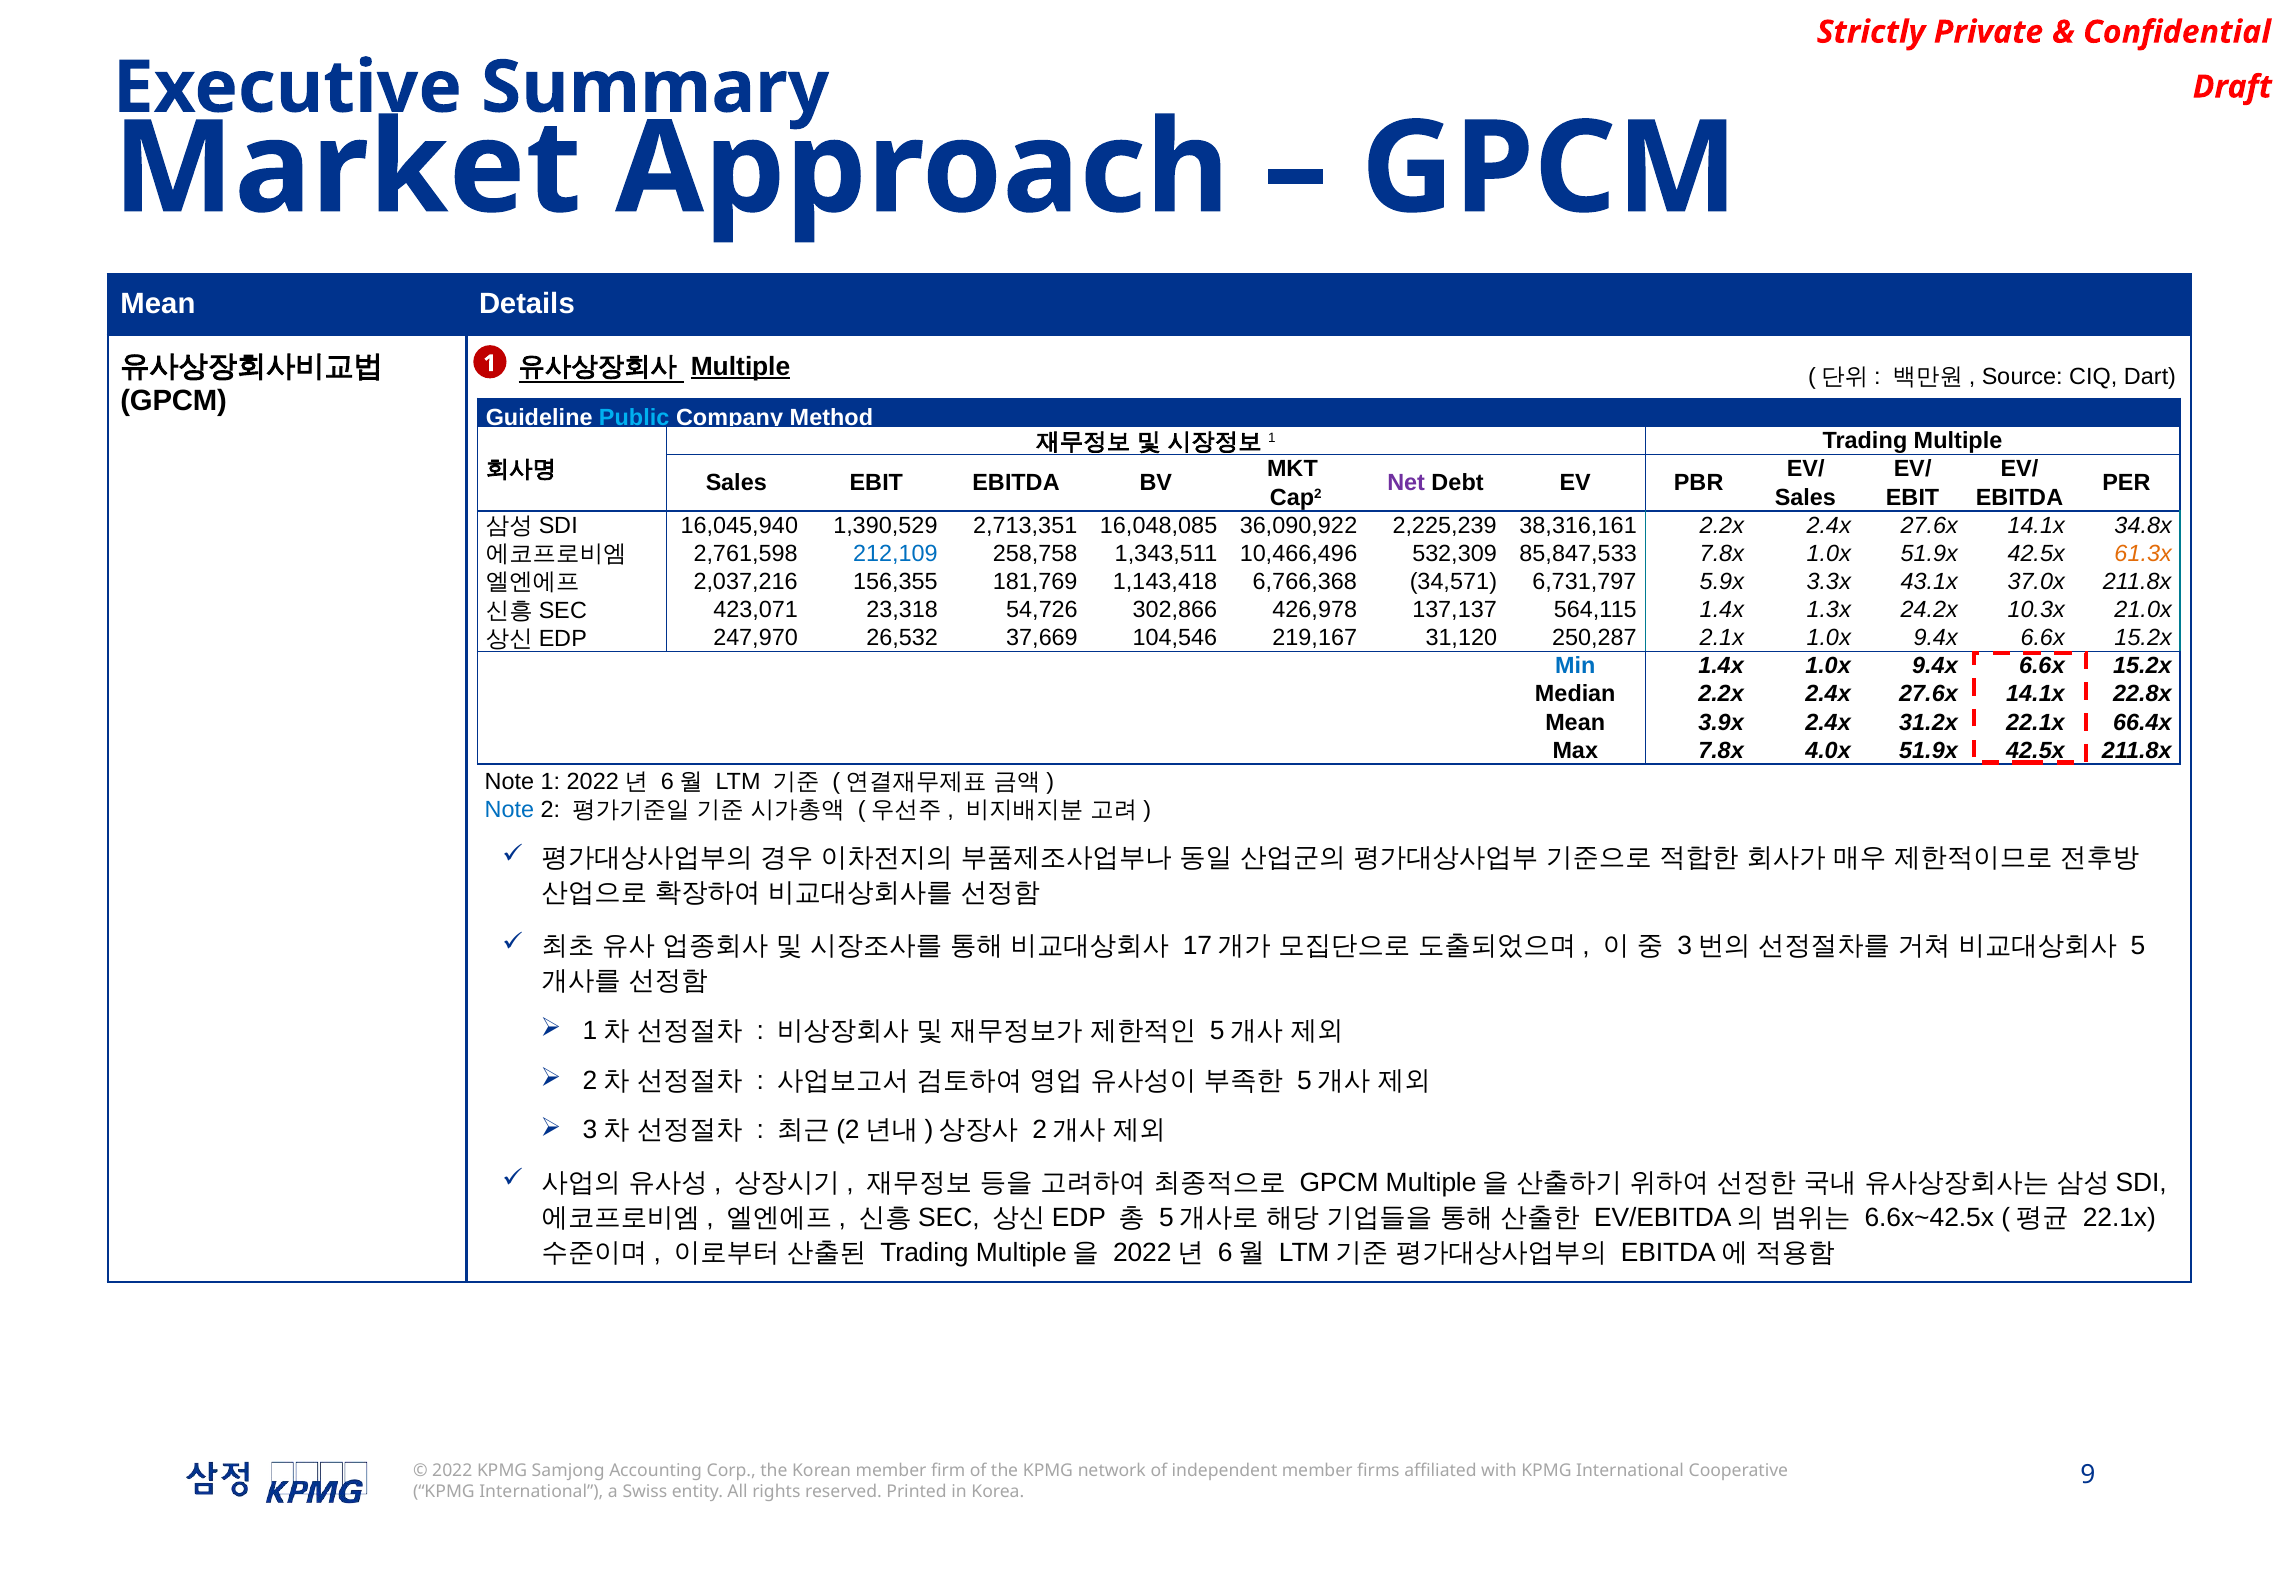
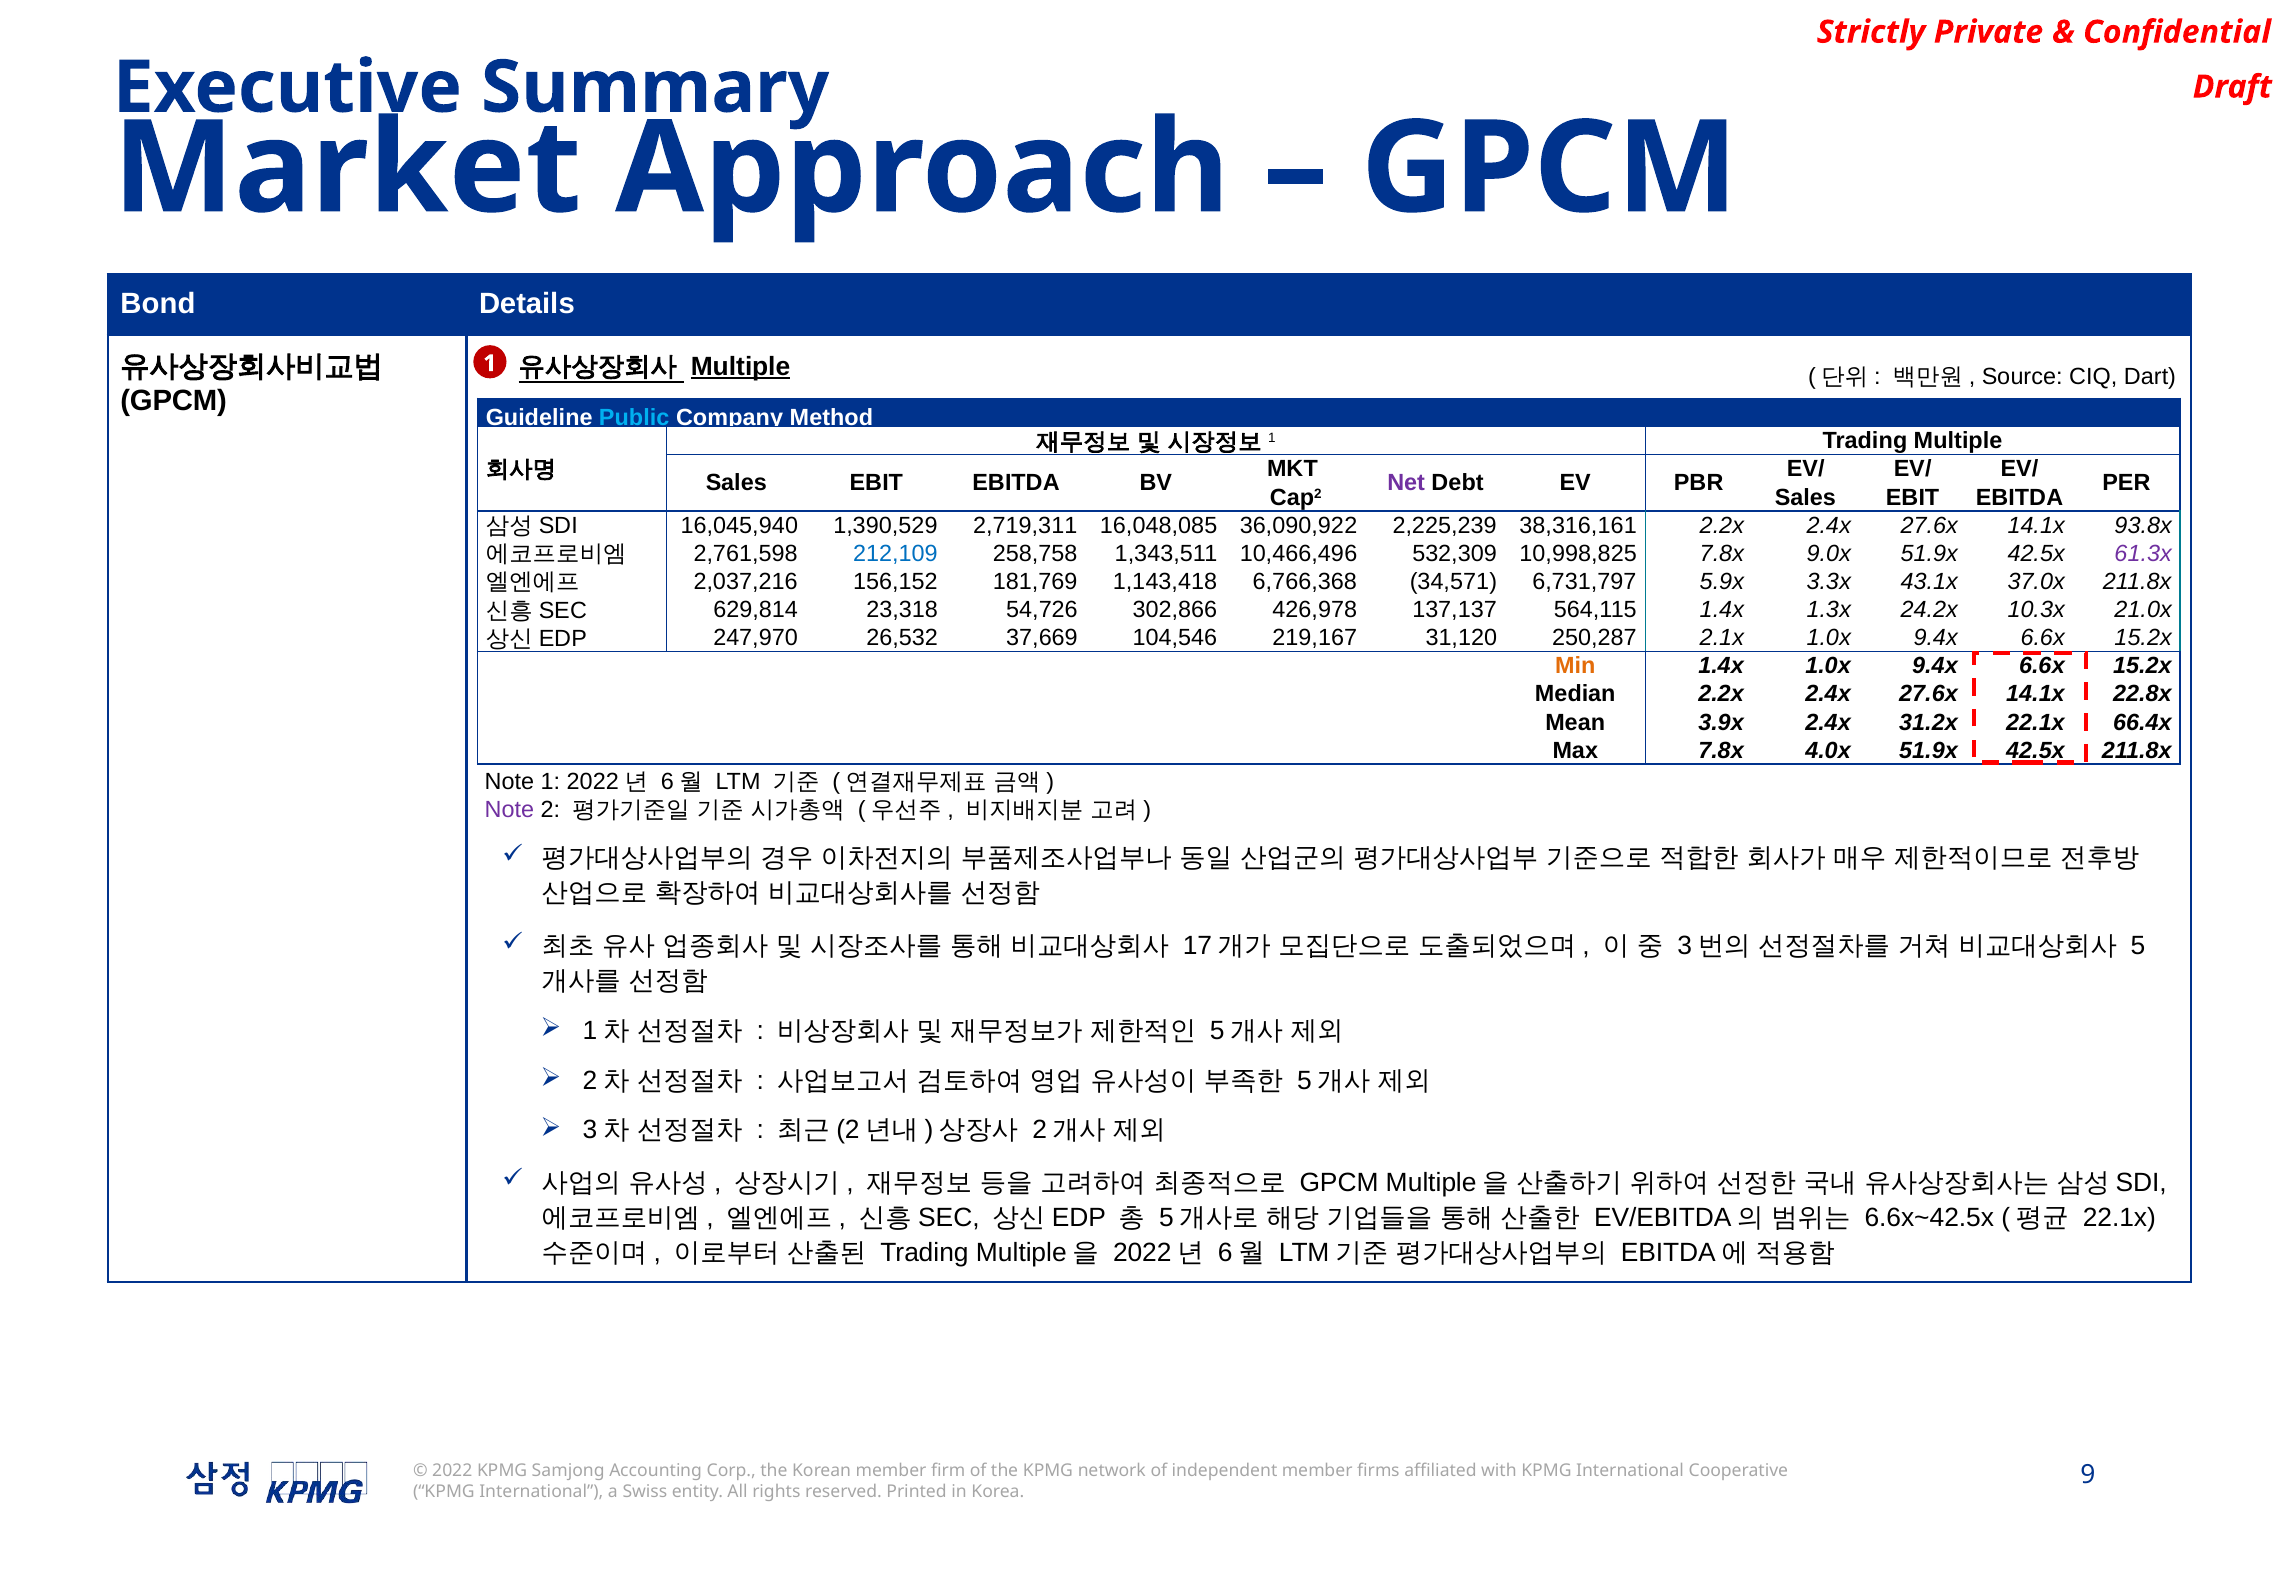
Mean: Mean -> Bond (158, 304)
2,713,351: 2,713,351 -> 2,719,311 (1025, 525)
34.8x: 34.8x -> 93.8x (2143, 525)
85,847,533: 85,847,533 -> 10,998,825 (1578, 553)
7.8x 1.0x: 1.0x -> 9.0x (1829, 553)
61.3x colour: orange -> purple (2143, 553)
156,355: 156,355 -> 156,152 (895, 582)
423,071: 423,071 -> 629,814 (756, 610)
Min colour: blue -> orange (1575, 666)
Note colour: blue -> purple (509, 810)
